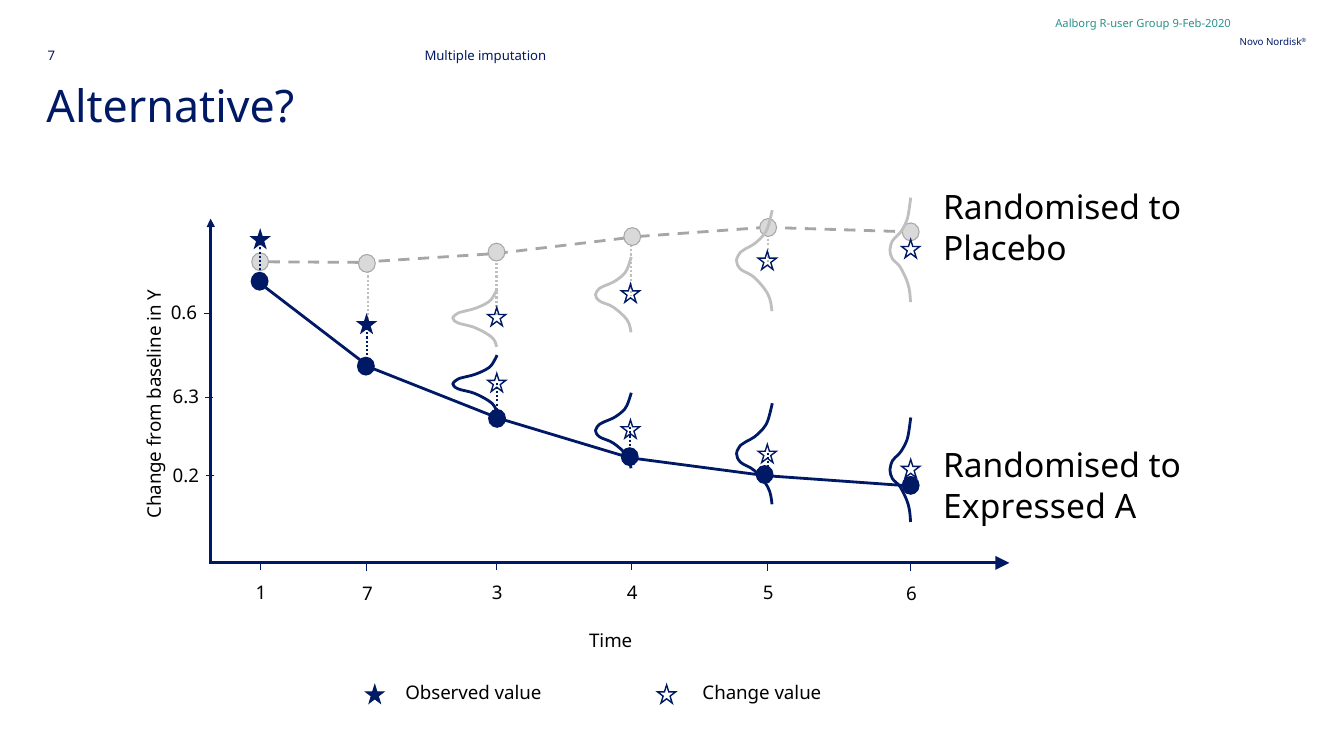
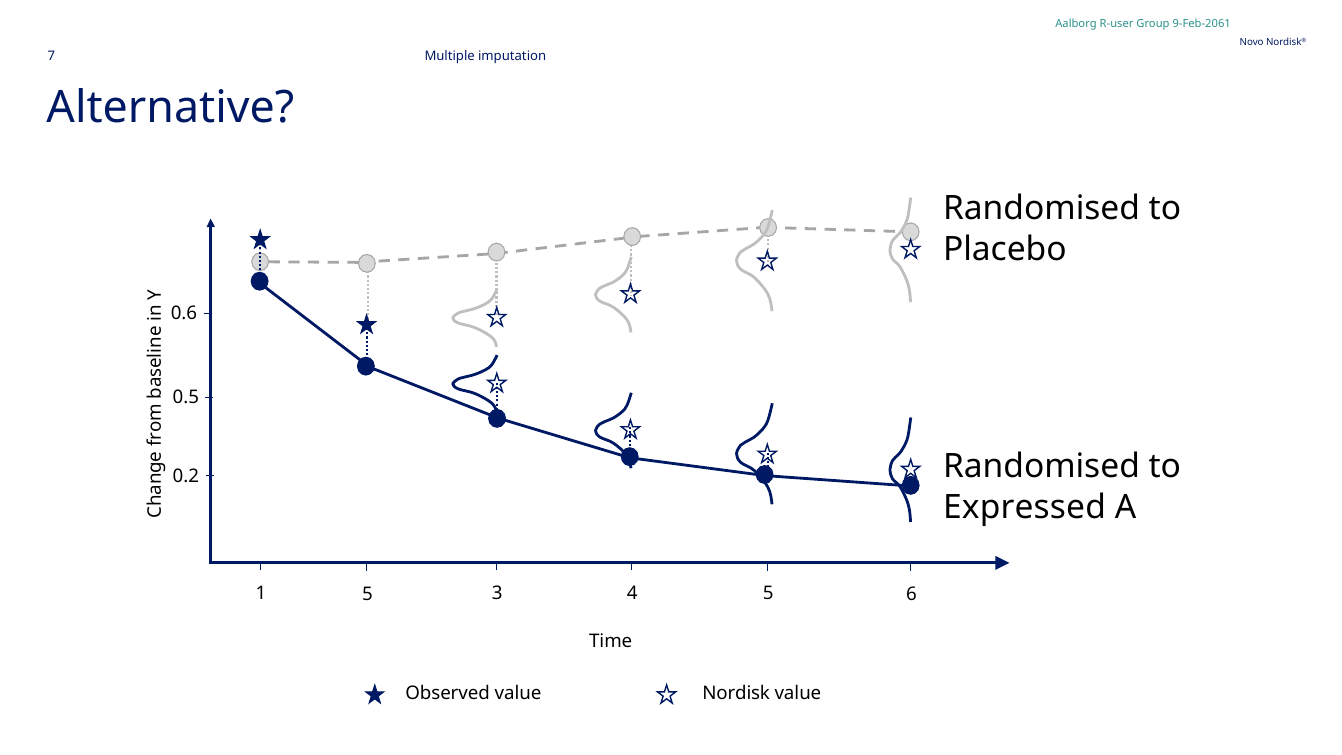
9-Feb-2020: 9-Feb-2020 -> 9-Feb-2061 (1202, 23)
6.3: 6.3 -> 0.5 (186, 398)
1 7: 7 -> 5 (367, 594)
Change: Change -> Nordisk (736, 693)
